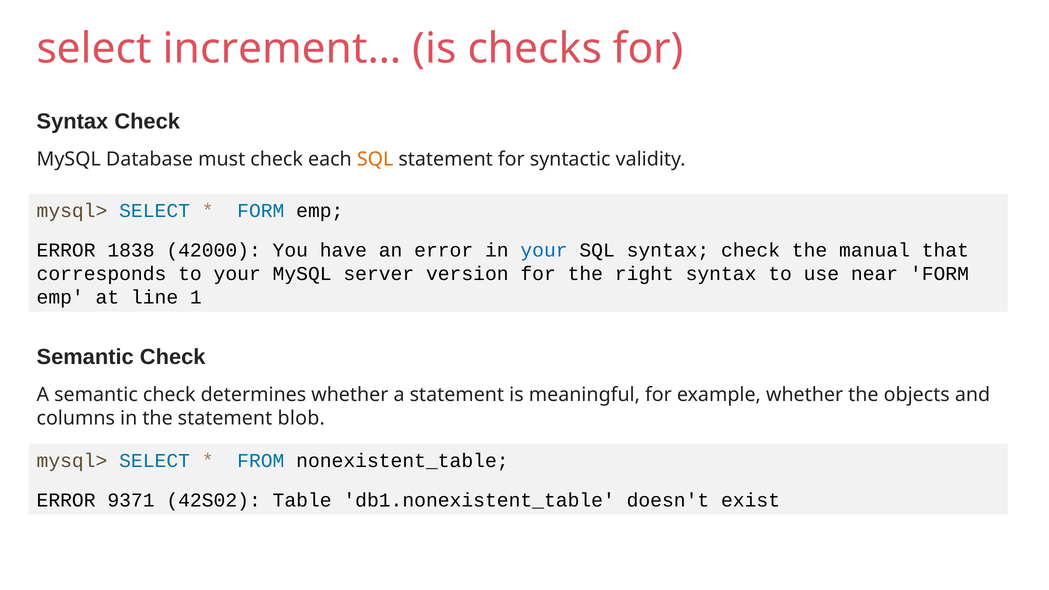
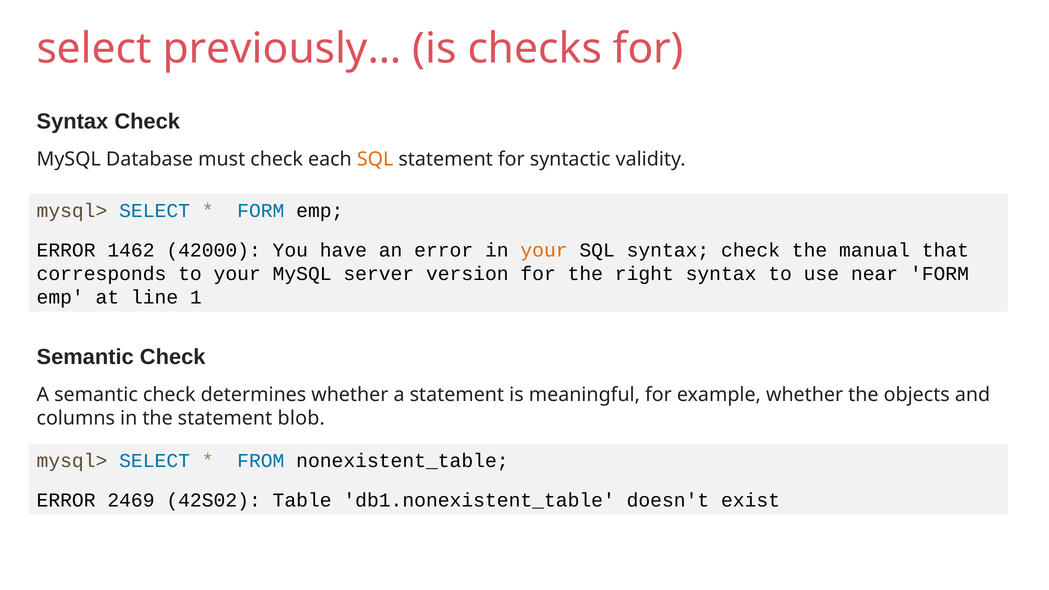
increment…: increment… -> previously… (282, 49)
1838: 1838 -> 1462 (131, 250)
your colour: blue -> orange (544, 250)
9371: 9371 -> 2469 (131, 500)
